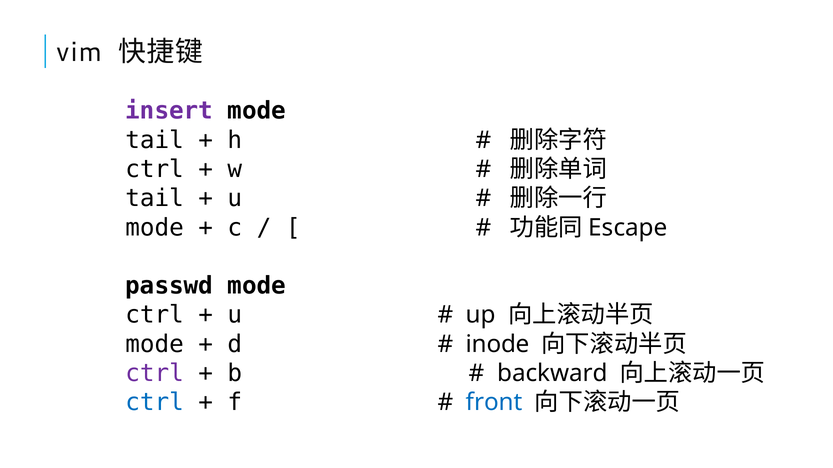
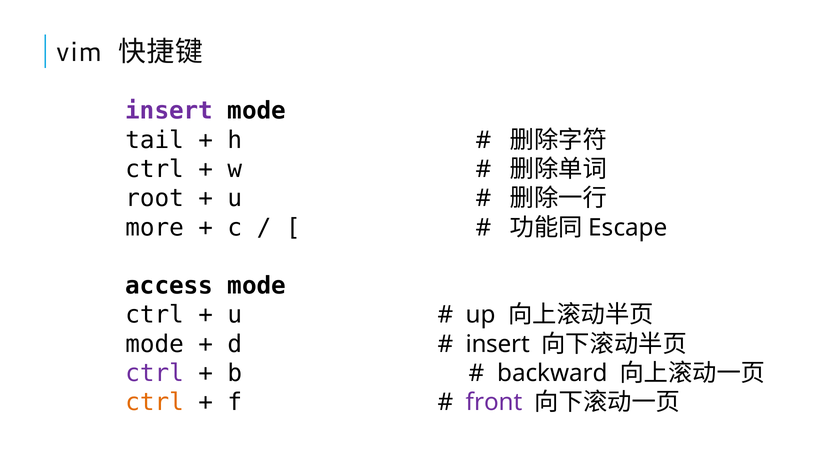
tail: tail -> root (155, 199)
mode: mode -> more (155, 228)
passwd: passwd -> access (169, 286)
inode: inode -> insert (498, 344)
ctrl colour: blue -> orange (155, 403)
front colour: blue -> purple (494, 403)
